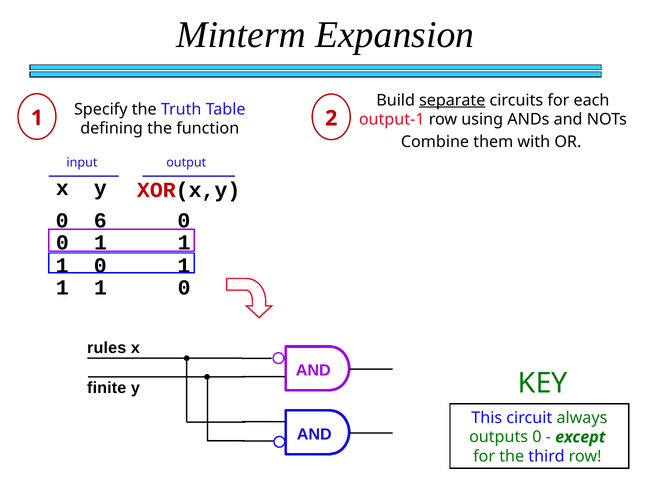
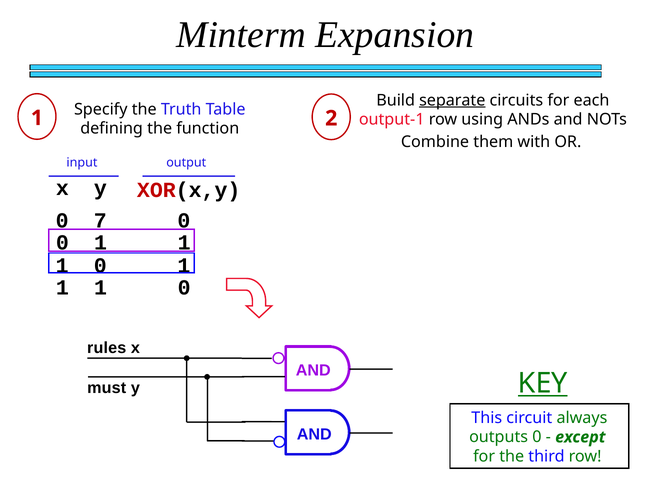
6: 6 -> 7 (100, 220)
KEY underline: none -> present (543, 383)
finite: finite -> must (107, 388)
